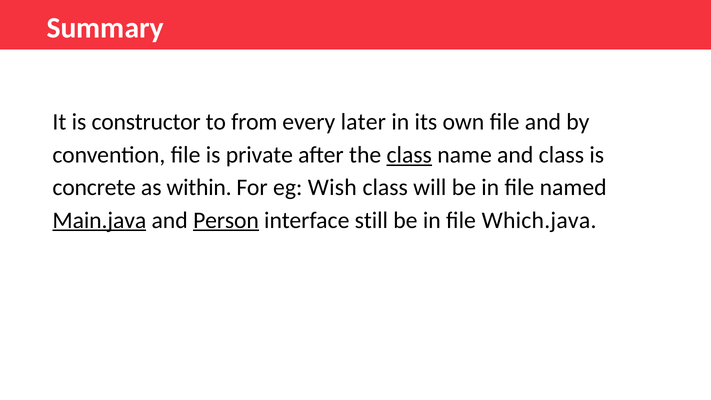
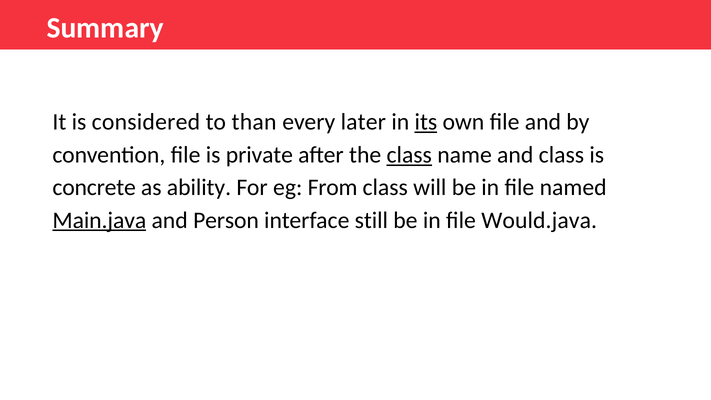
constructor: constructor -> considered (146, 122)
from: from -> than (254, 122)
its underline: none -> present (426, 122)
within: within -> ability (199, 188)
Wish: Wish -> From (333, 188)
Person underline: present -> none (226, 220)
Which.java: Which.java -> Would.java (539, 220)
